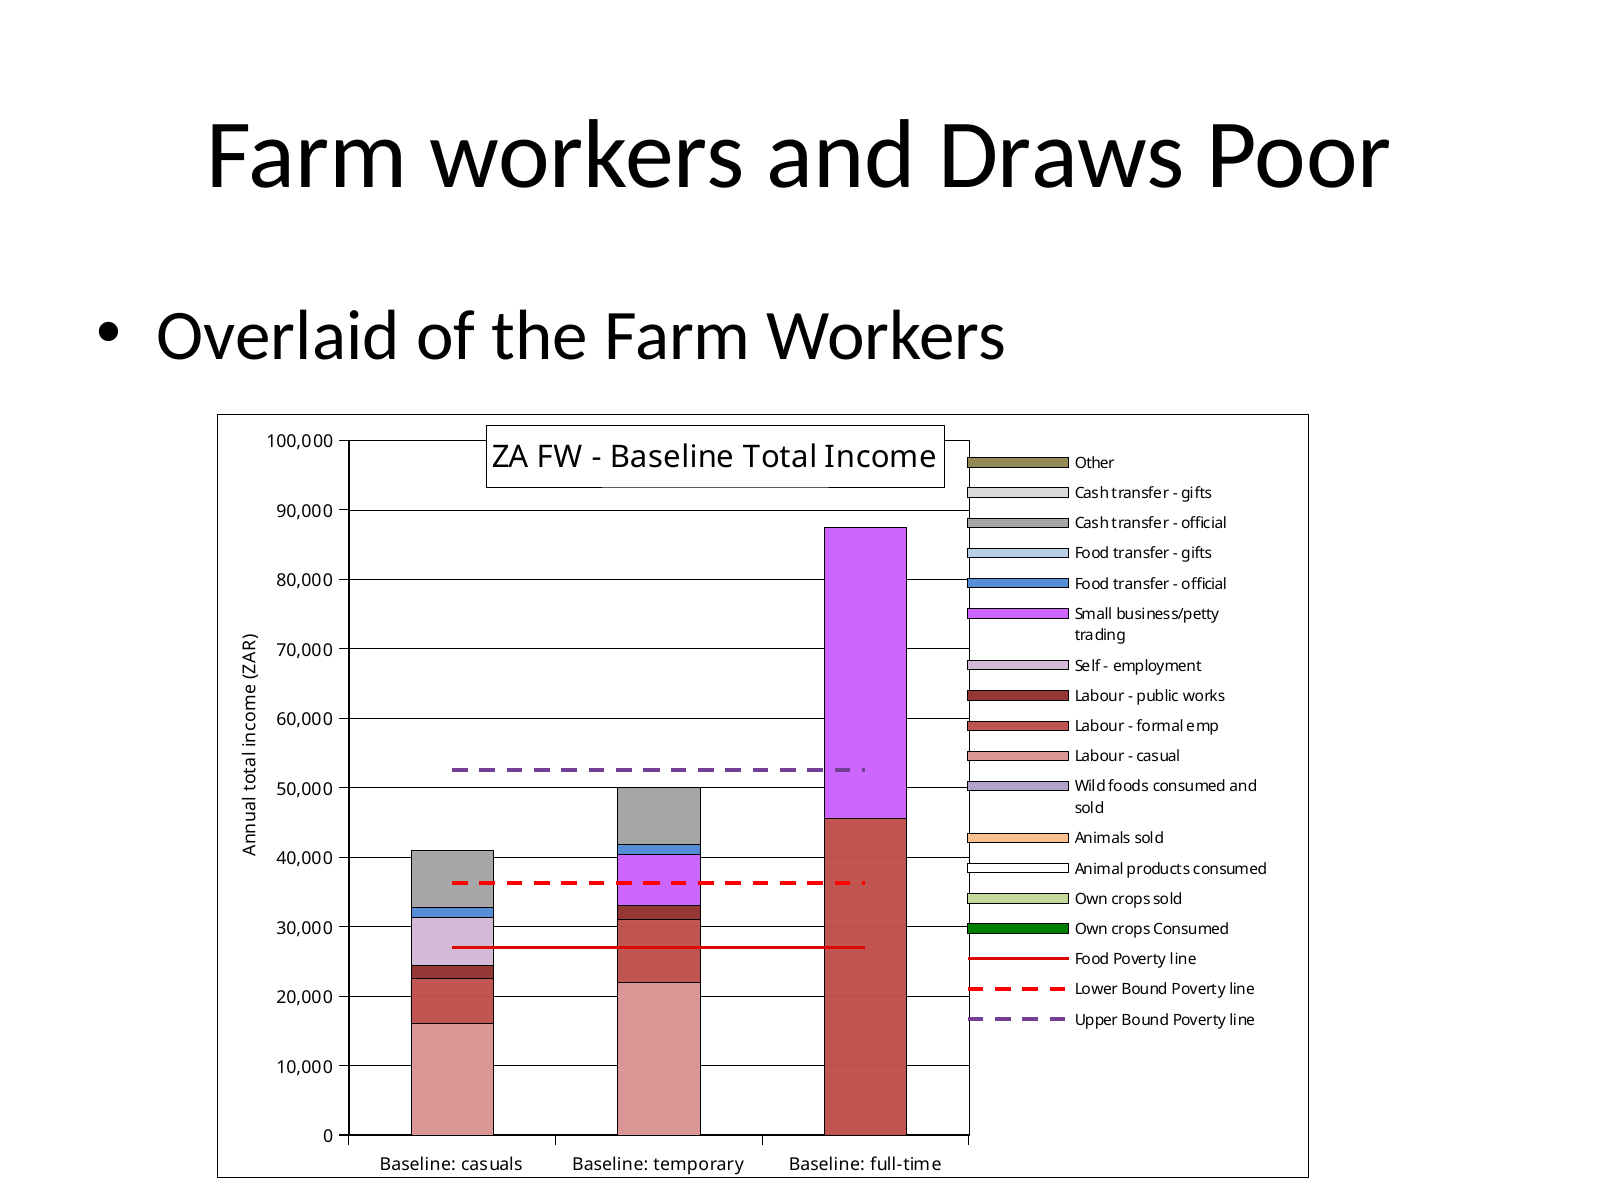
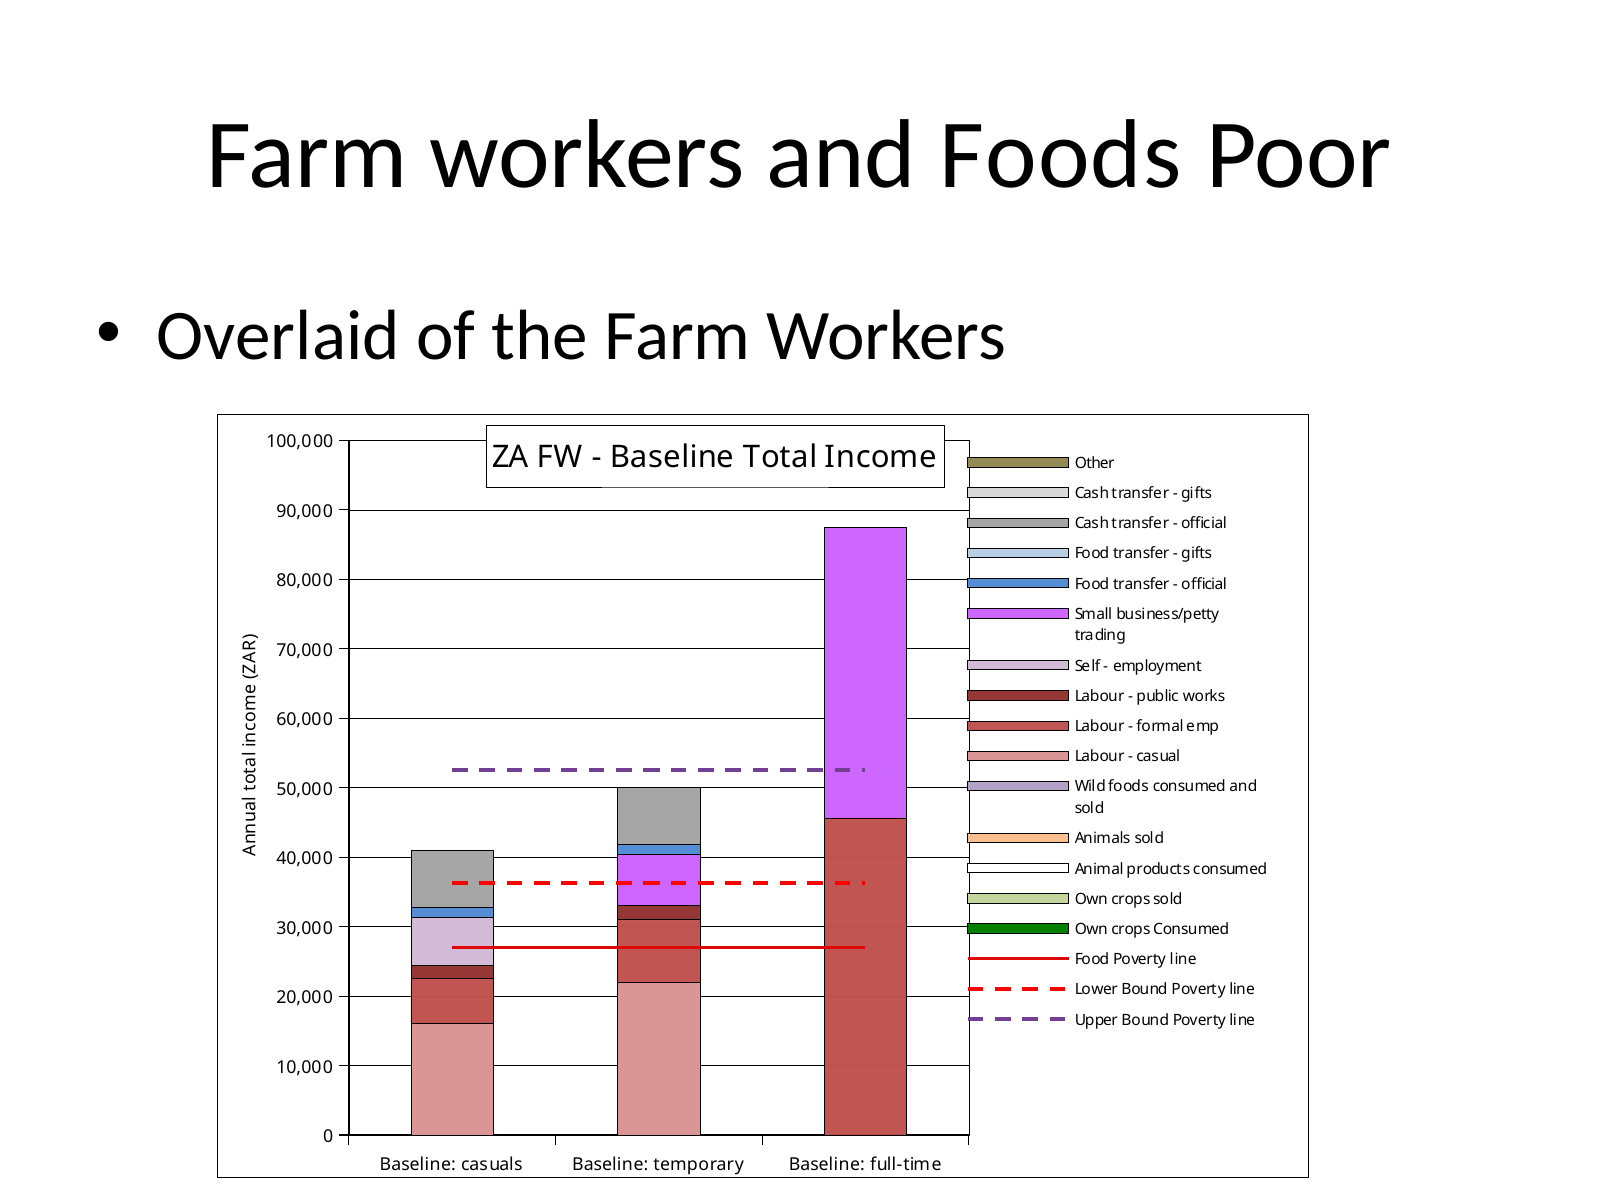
and Draws: Draws -> Foods (1061, 155)
